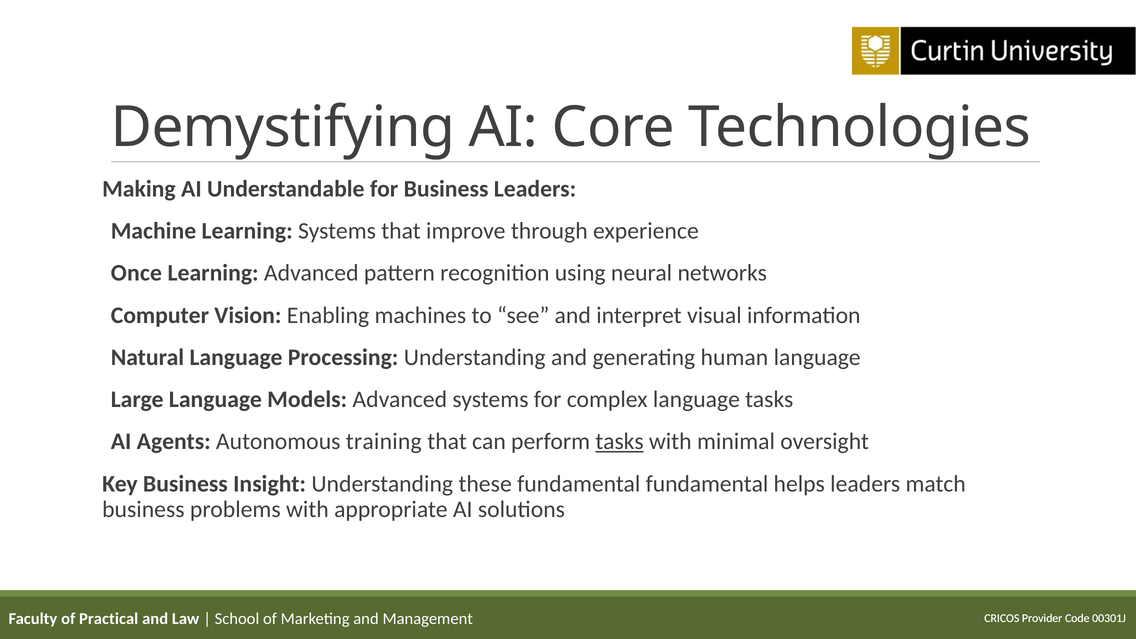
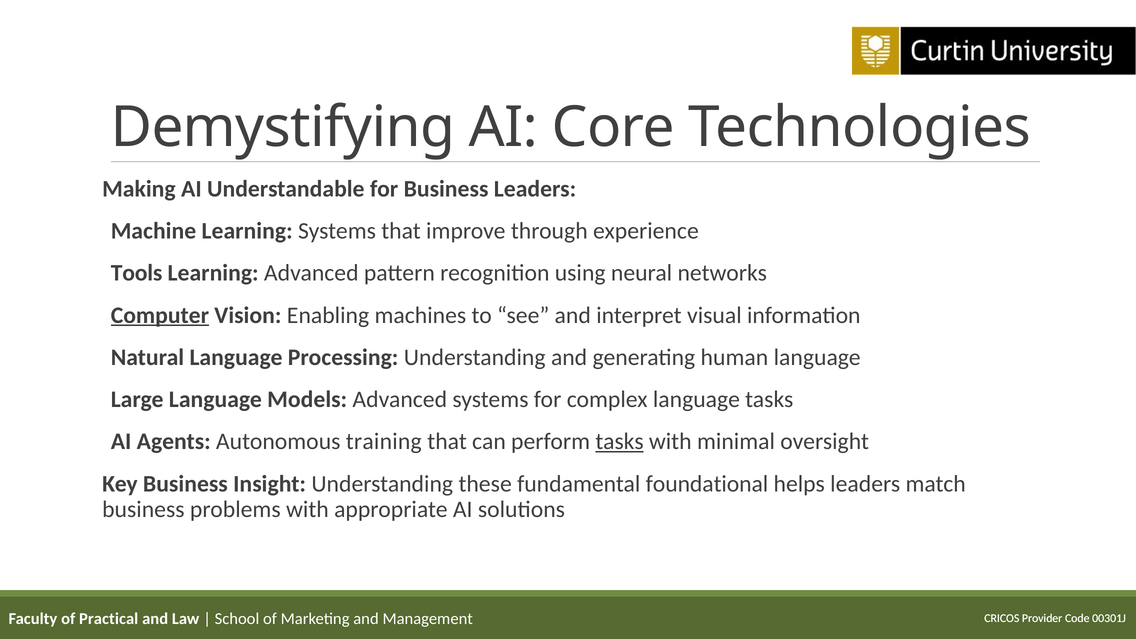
Once: Once -> Tools (137, 273)
Computer underline: none -> present (160, 315)
fundamental fundamental: fundamental -> foundational (707, 484)
